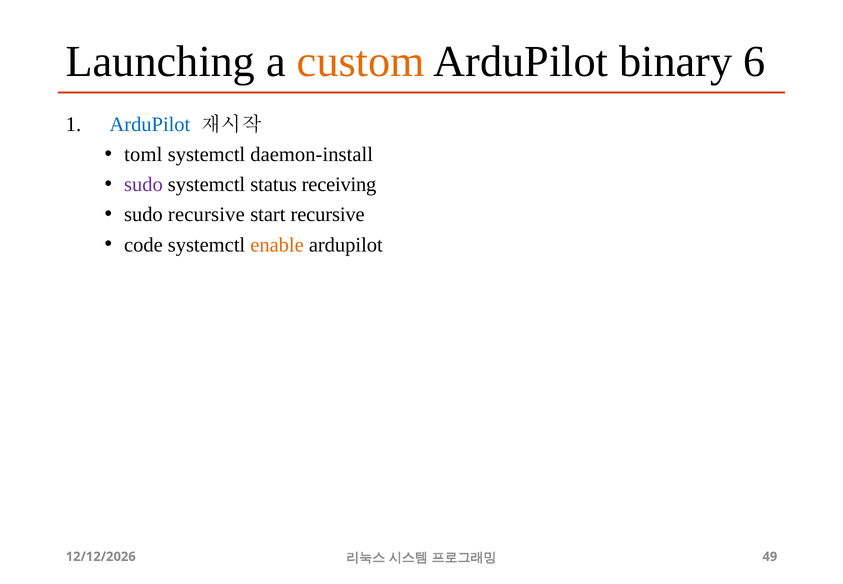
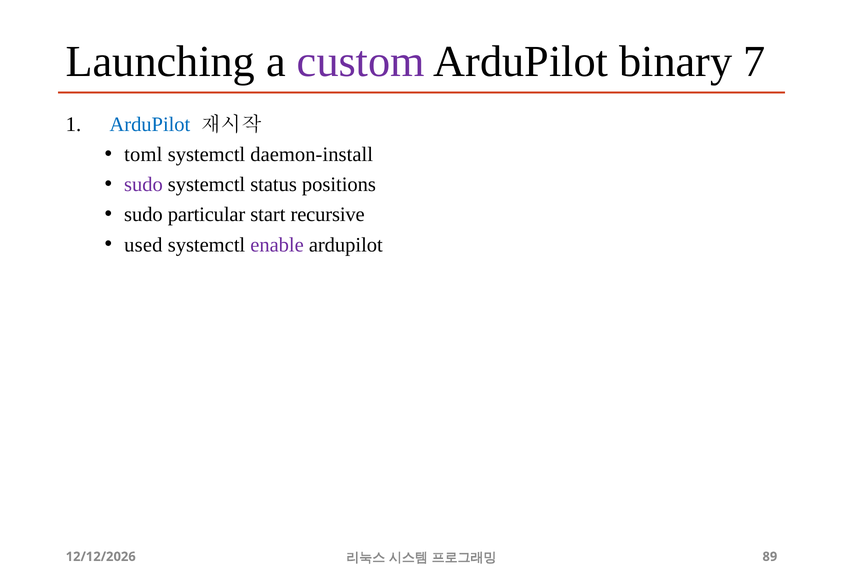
custom colour: orange -> purple (361, 62)
6: 6 -> 7 (754, 62)
receiving: receiving -> positions (339, 185)
sudo recursive: recursive -> particular (207, 215)
code: code -> used (143, 245)
enable colour: orange -> purple (277, 245)
49: 49 -> 89 (770, 556)
